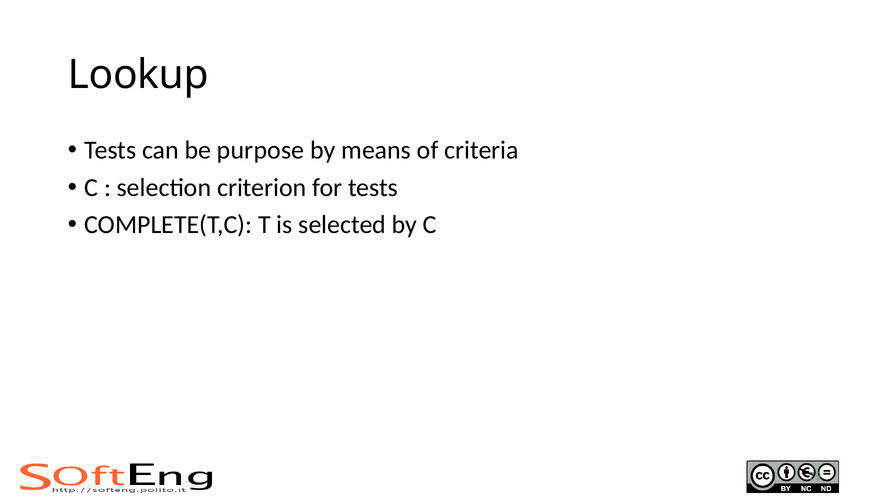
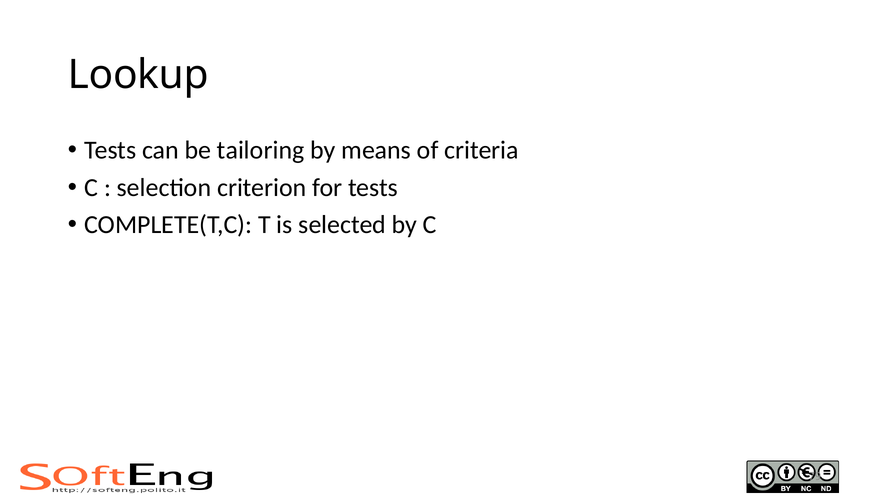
purpose: purpose -> tailoring (261, 150)
